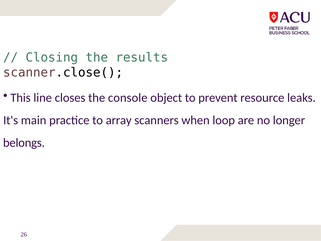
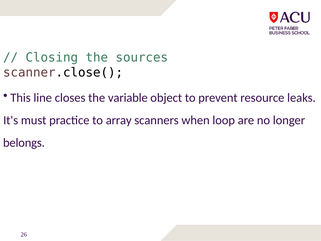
results: results -> sources (142, 58)
console: console -> variable (128, 98)
main: main -> must (34, 120)
